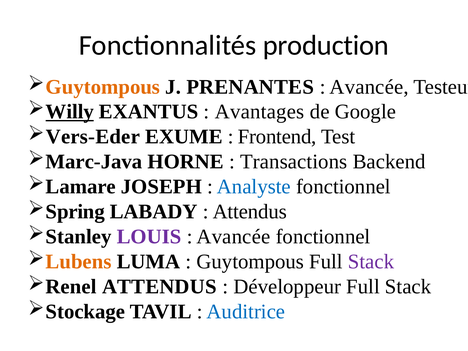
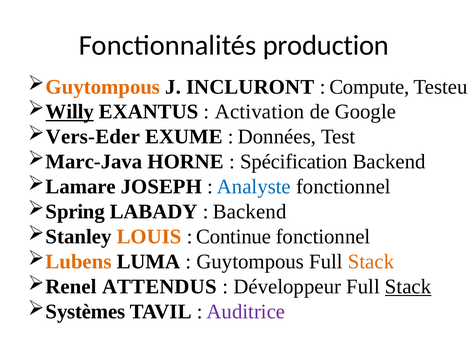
PRENANTES: PRENANTES -> INCLURONT (250, 87)
Avancée: Avancée -> Compute (369, 87)
Avantages: Avantages -> Activation (260, 112)
Frontend: Frontend -> Données (277, 137)
Transactions: Transactions -> Spécification (294, 162)
Attendus: Attendus -> Backend (250, 212)
LOUIS colour: purple -> orange (149, 237)
Avancée: Avancée -> Continue (234, 237)
Stack colour: purple -> orange (371, 262)
Stack underline: none -> present (408, 287)
Stockage: Stockage -> Systèmes (85, 312)
Auditrice colour: blue -> purple (246, 312)
